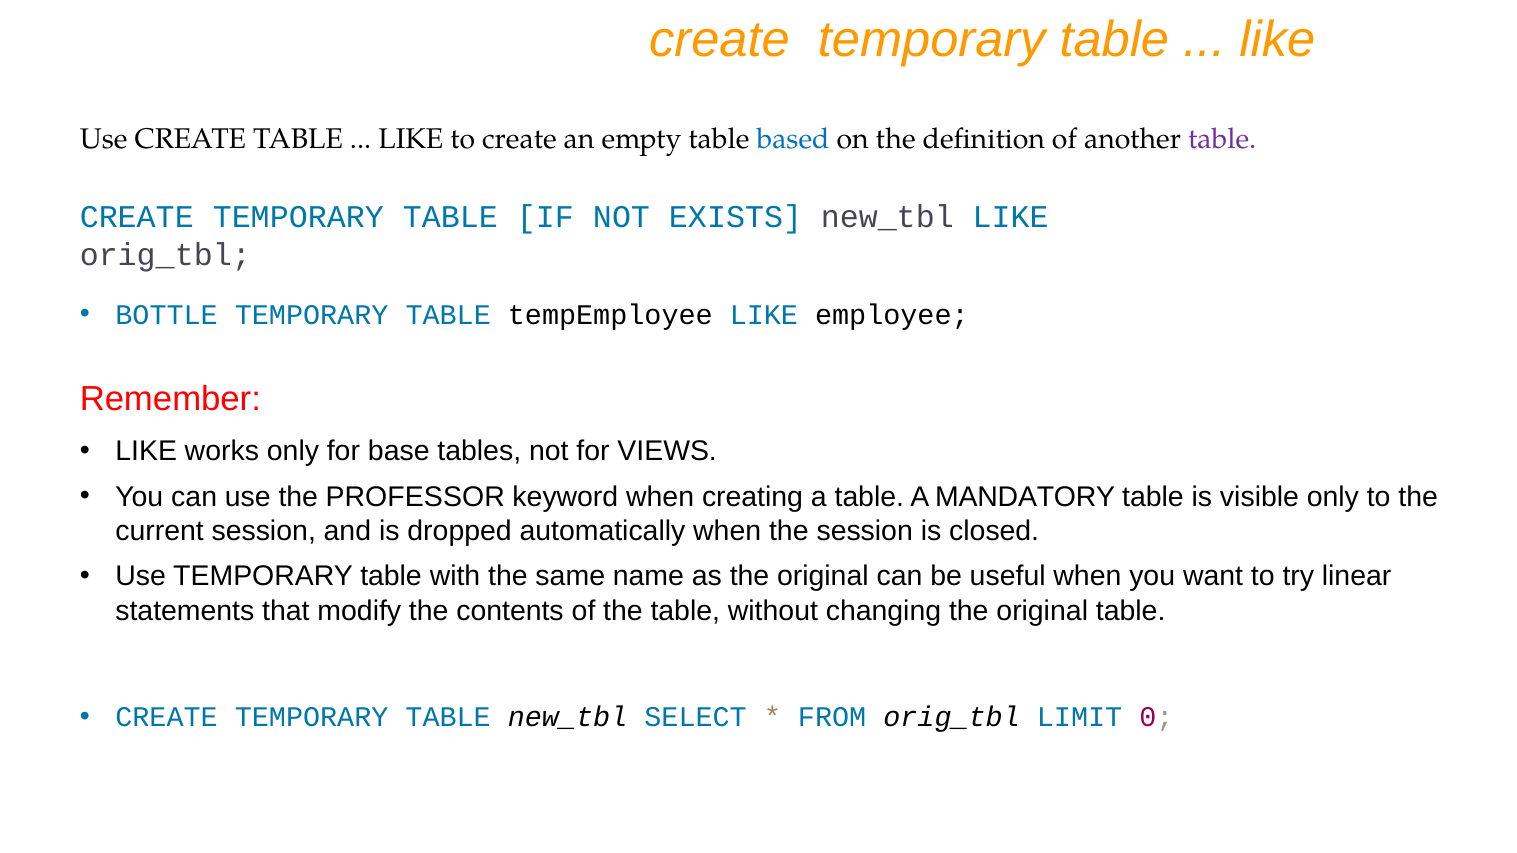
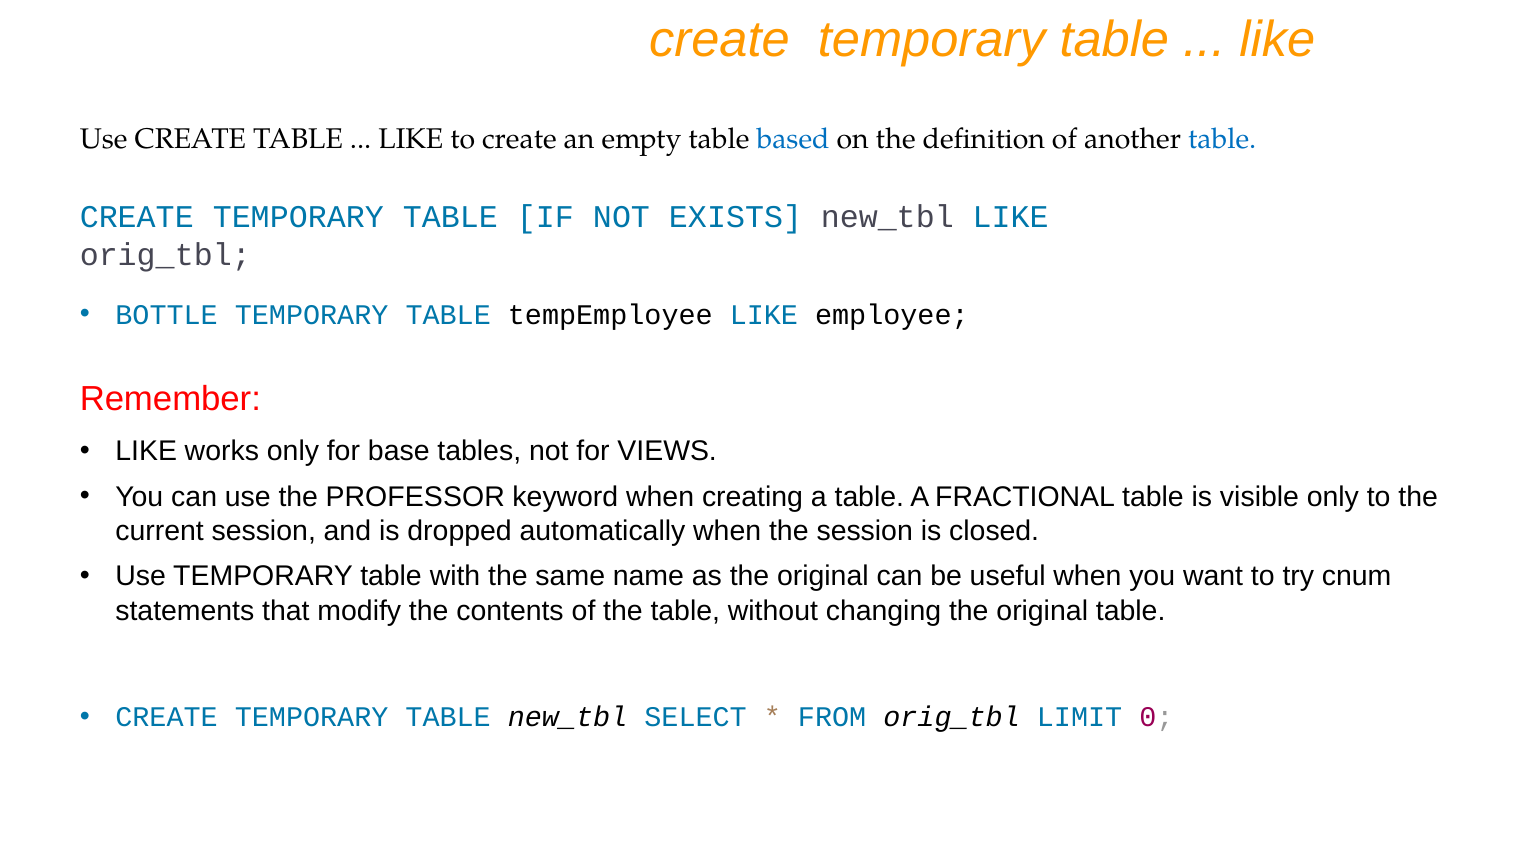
table colour: purple -> blue (1222, 139)
MANDATORY: MANDATORY -> FRACTIONAL (1025, 497)
linear: linear -> cnum (1357, 577)
